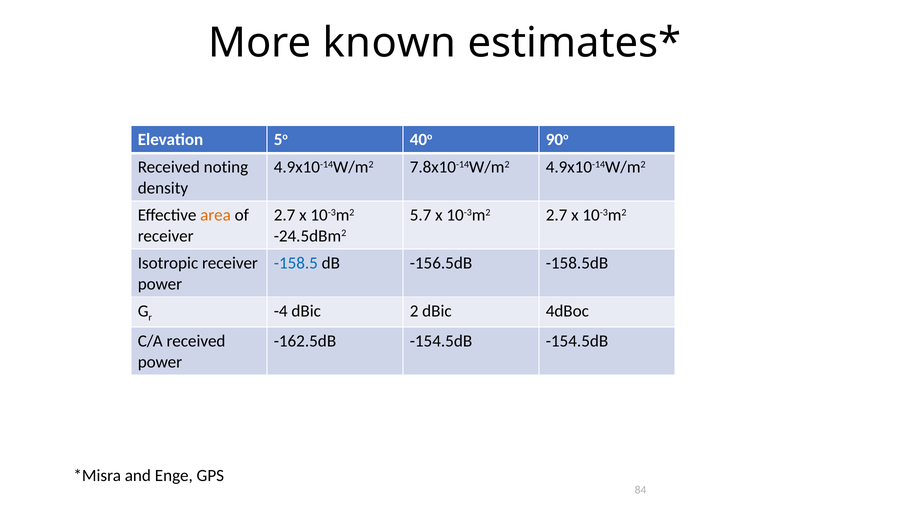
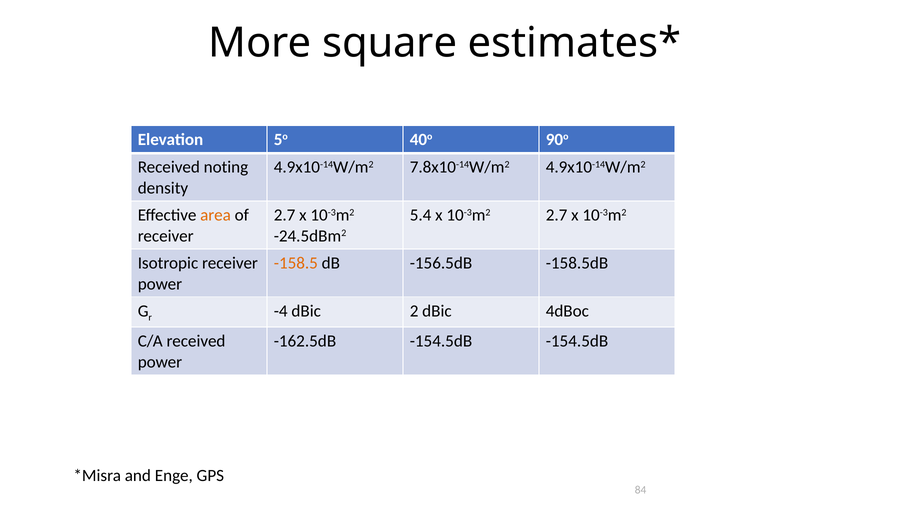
known: known -> square (390, 43)
5.7: 5.7 -> 5.4 (421, 215)
-158.5 colour: blue -> orange (296, 263)
